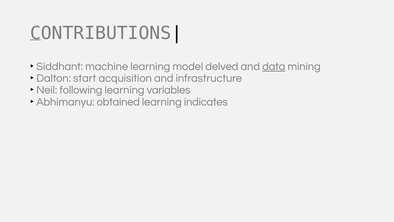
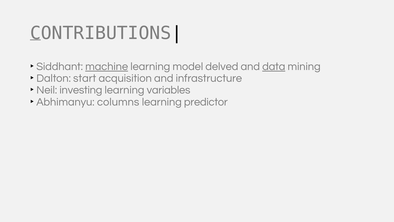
machine underline: none -> present (107, 66)
following: following -> investing (81, 90)
obtained: obtained -> columns (118, 102)
indicates: indicates -> predictor (206, 102)
